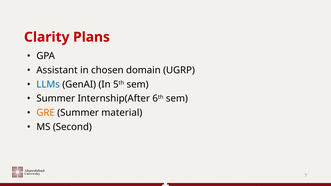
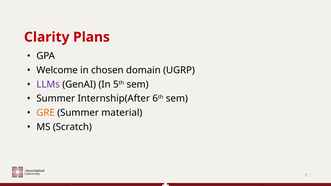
Assistant: Assistant -> Welcome (57, 70)
LLMs colour: blue -> purple (48, 84)
Second: Second -> Scratch (72, 127)
